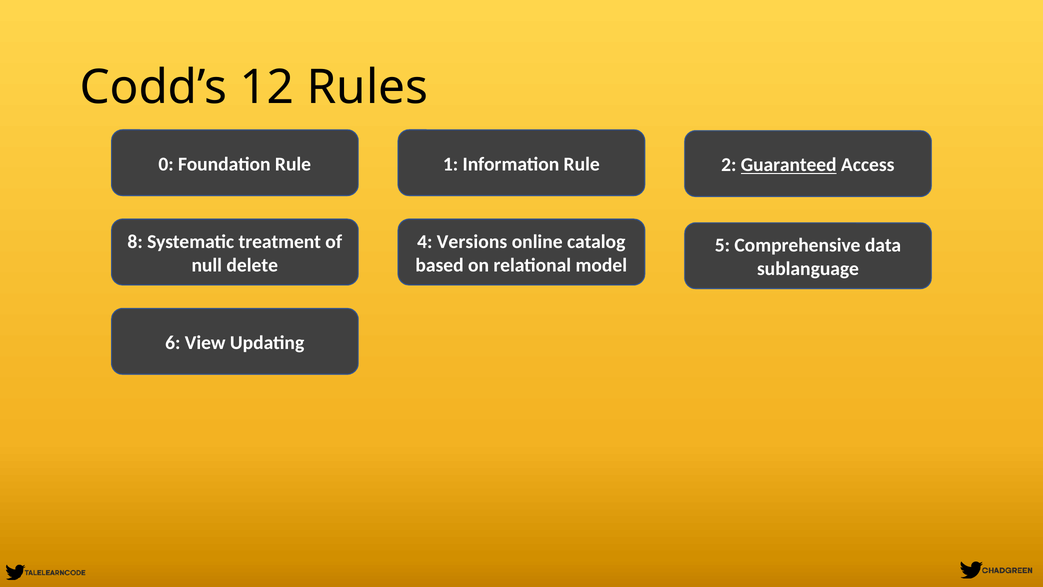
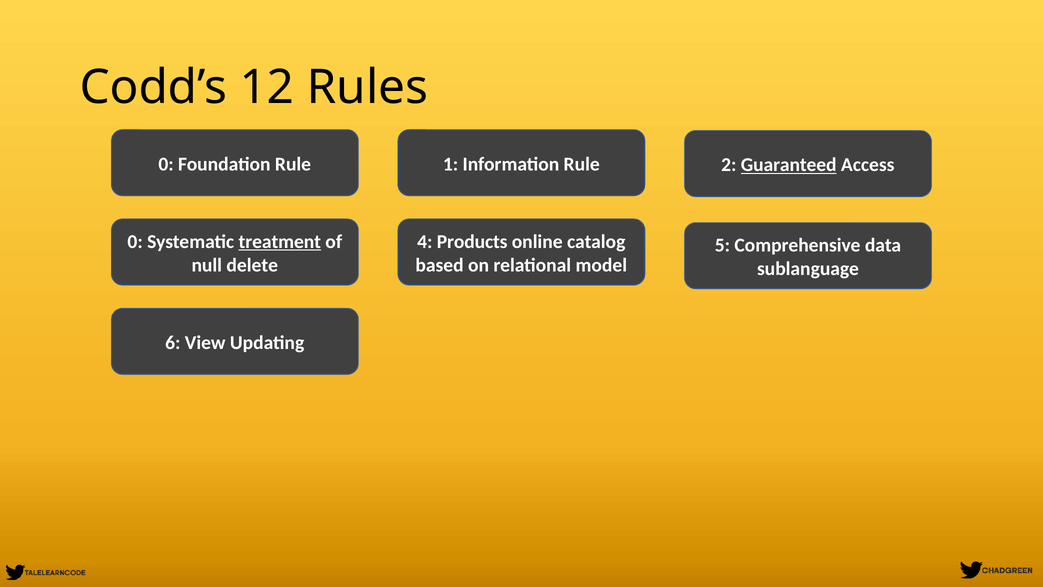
8: 8 -> 0 (135, 242)
treatment underline: none -> present (280, 242)
Versions: Versions -> Products (472, 242)
